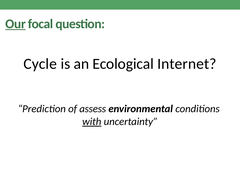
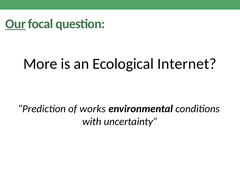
Cycle: Cycle -> More (40, 64)
assess: assess -> works (93, 109)
with underline: present -> none (92, 122)
